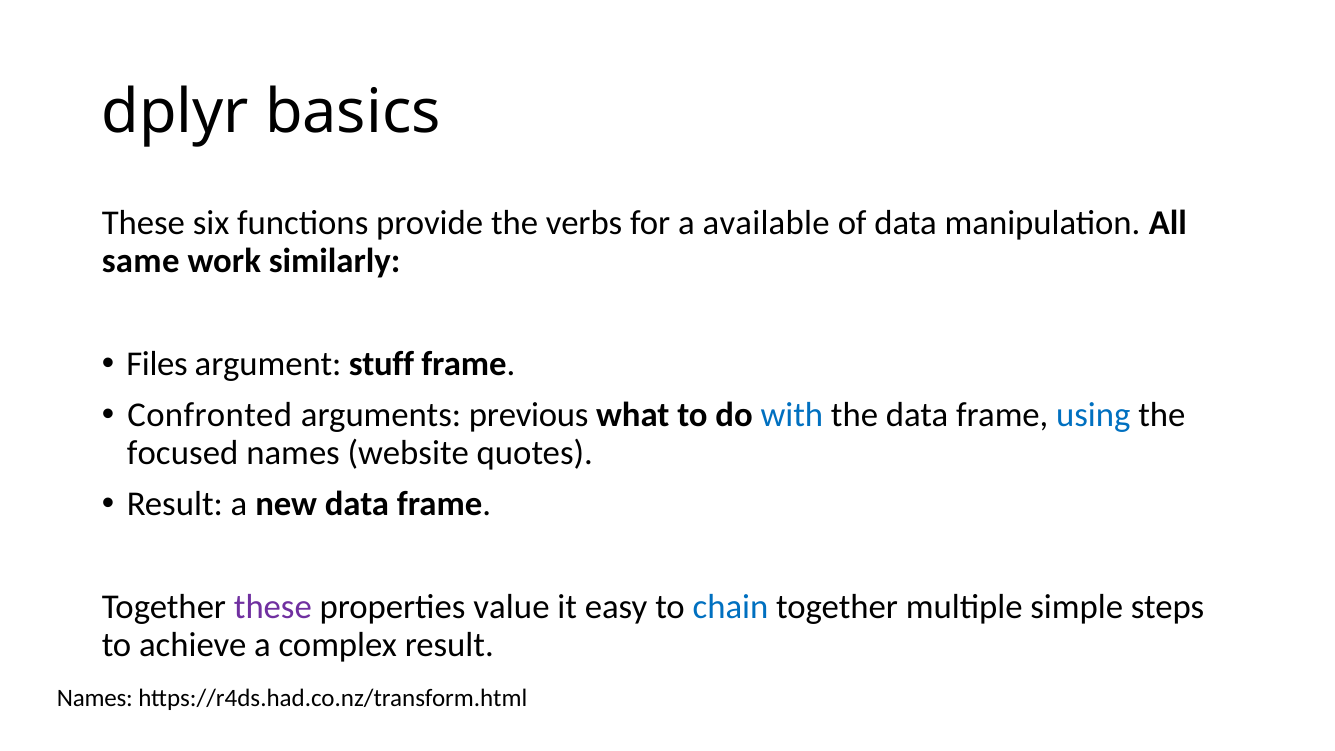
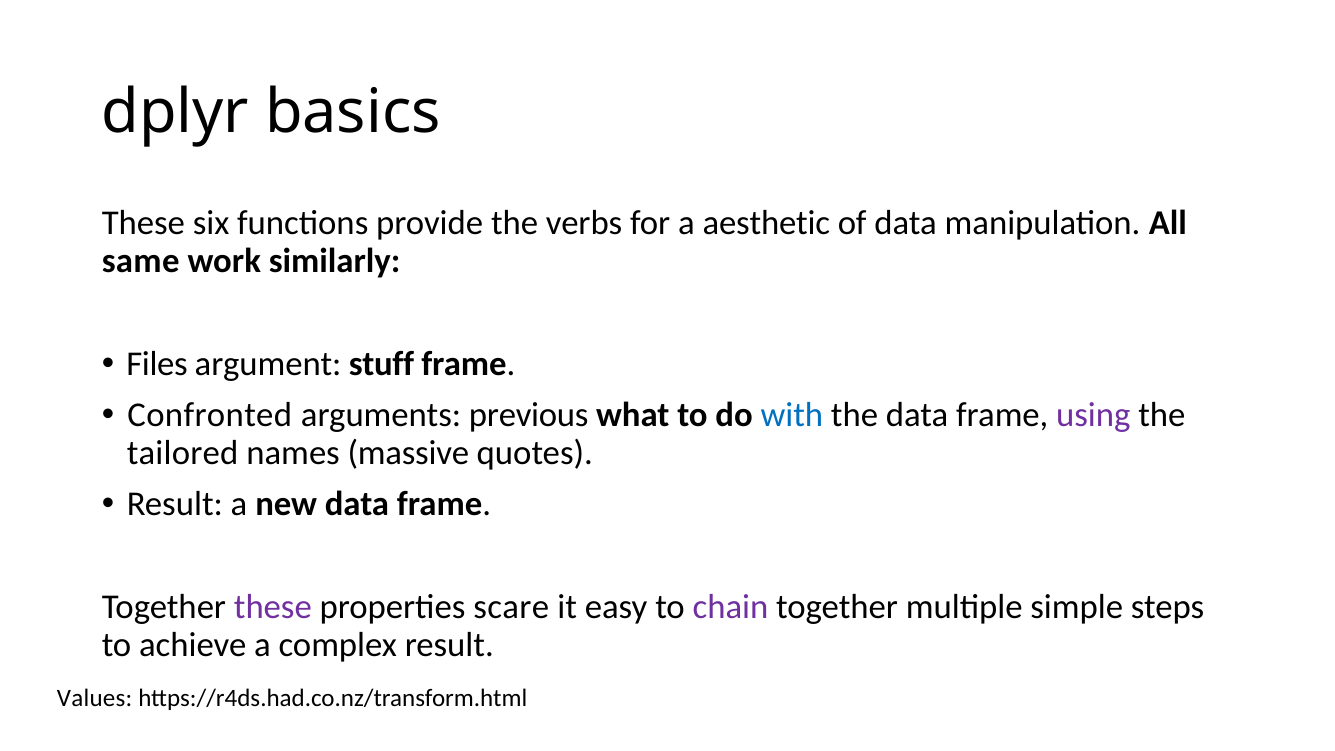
available: available -> aesthetic (766, 223)
using colour: blue -> purple (1093, 415)
focused: focused -> tailored (183, 453)
website: website -> massive (408, 453)
value: value -> scare (511, 607)
chain colour: blue -> purple (731, 607)
Names: Names -> Values (95, 698)
